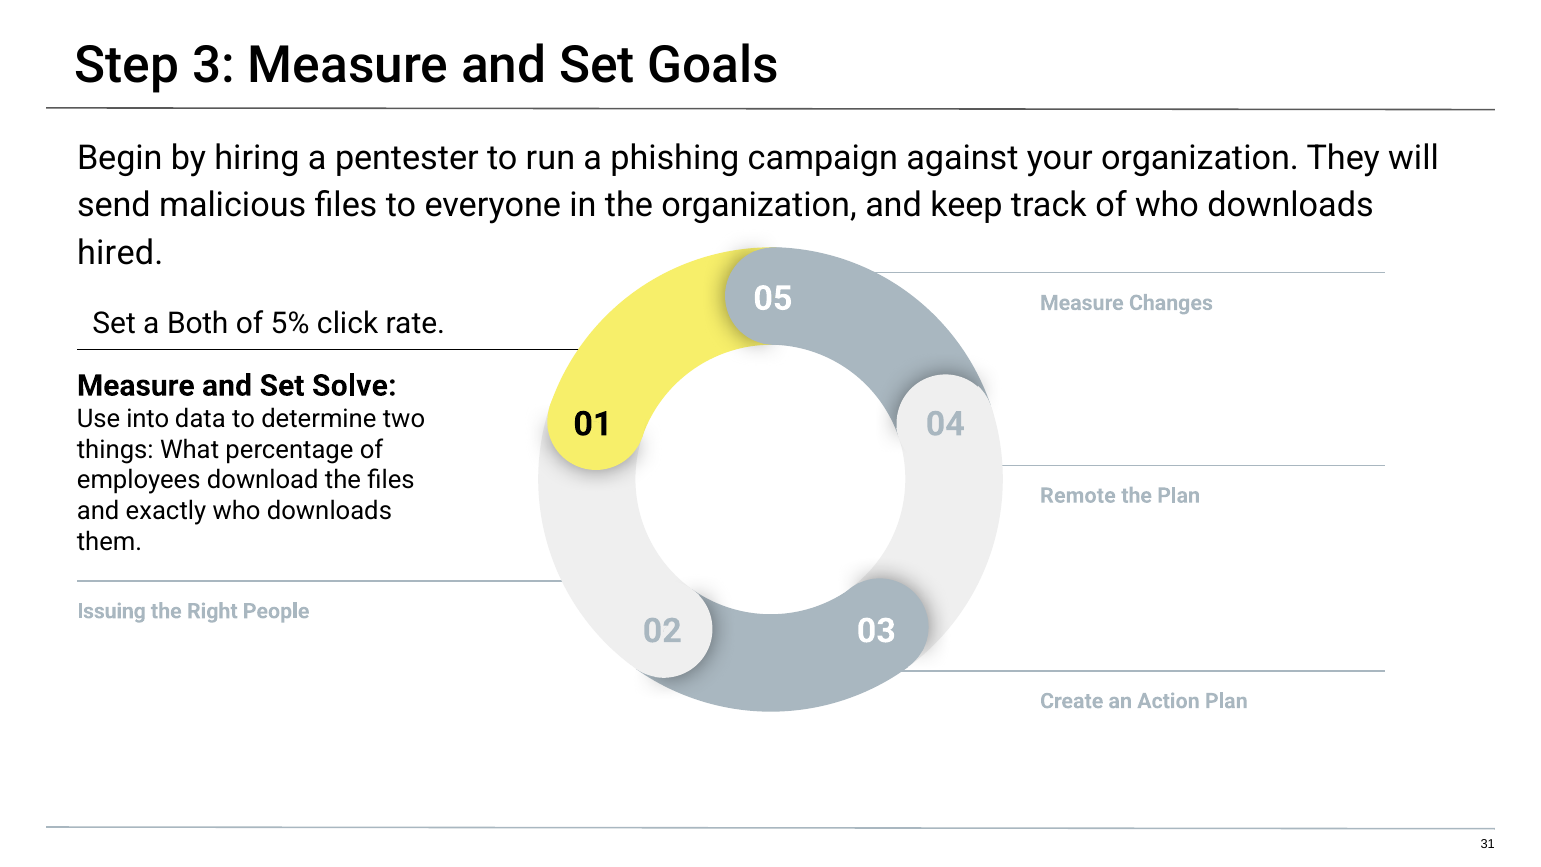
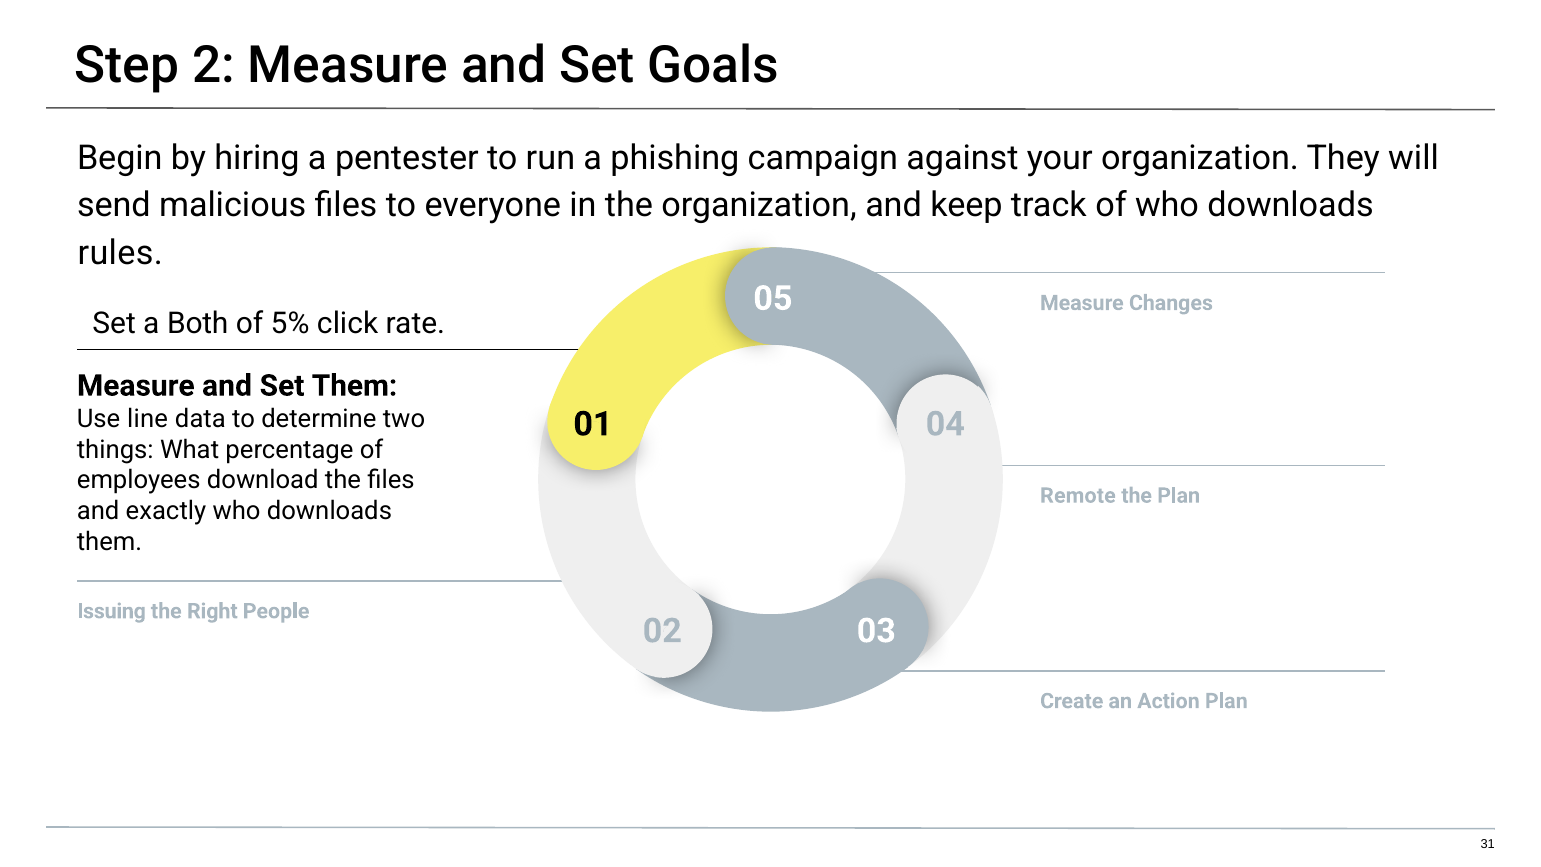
3: 3 -> 2 (214, 65)
hired: hired -> rules (120, 253)
Set Solve: Solve -> Them (355, 386)
into: into -> line (148, 419)
